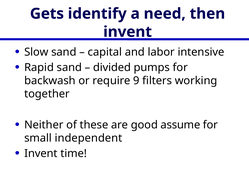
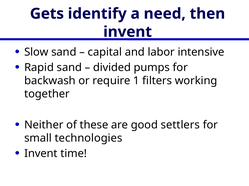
9: 9 -> 1 (136, 81)
assume: assume -> settlers (180, 125)
independent: independent -> technologies (89, 139)
